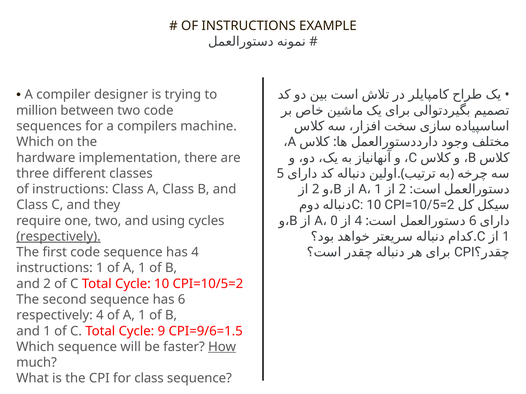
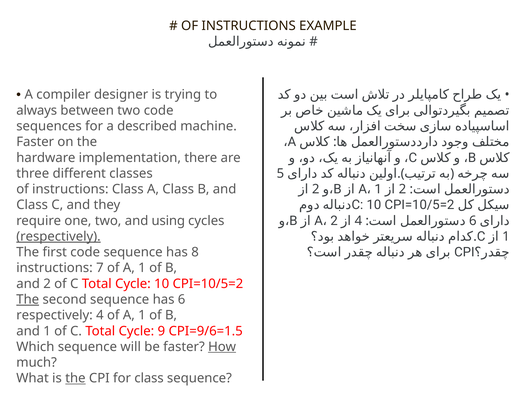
million: million -> always (37, 111)
compilers: compilers -> described (147, 126)
Which: Which -> Faster (35, 142)
0: 0 -> 2 (334, 221)
has 4: 4 -> 8 (195, 253)
instructions 1: 1 -> 7 (100, 268)
The underline: none -> present (28, 300)
the underline: none -> present (75, 379)
